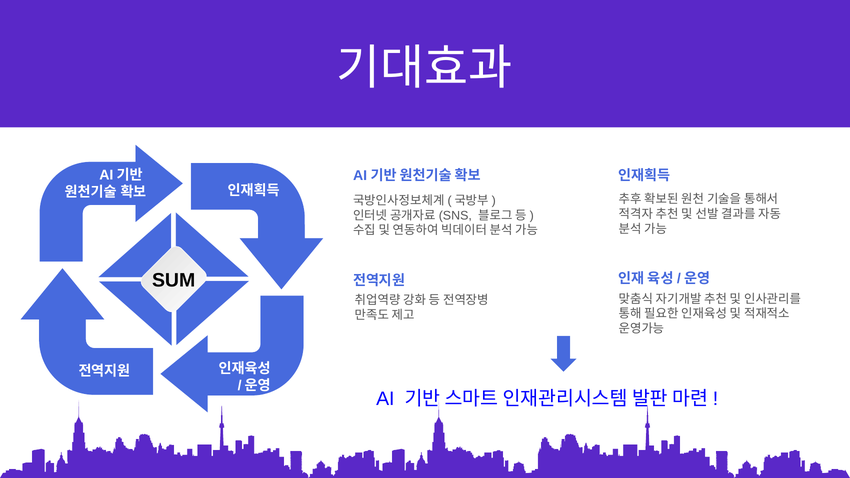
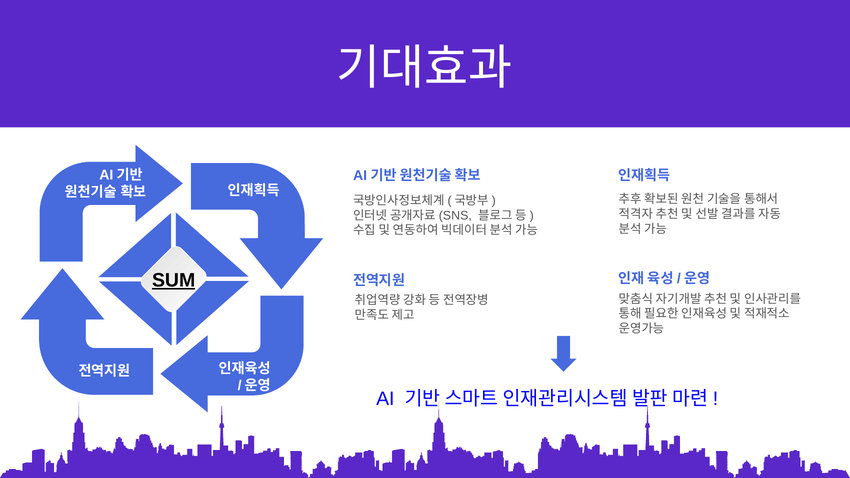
SUM underline: none -> present (174, 280)
